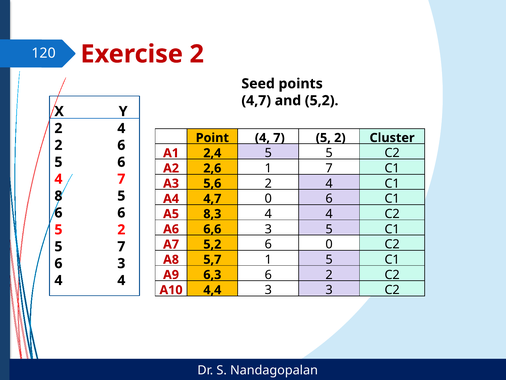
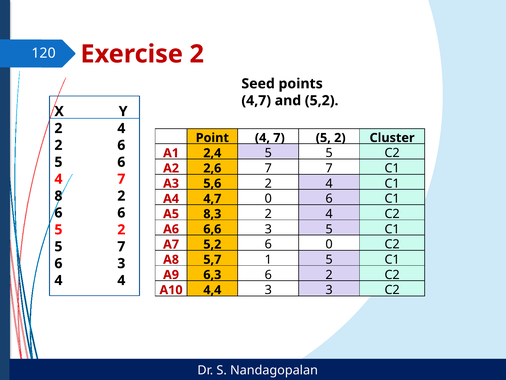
1: 1 -> 7 (268, 168)
8 5: 5 -> 2 (121, 196)
4: 4 -> 2 (268, 214)
